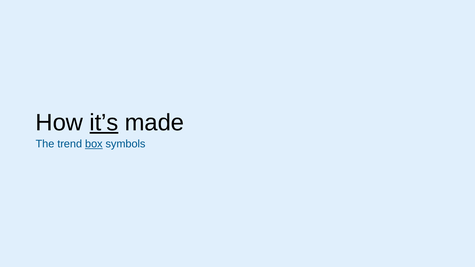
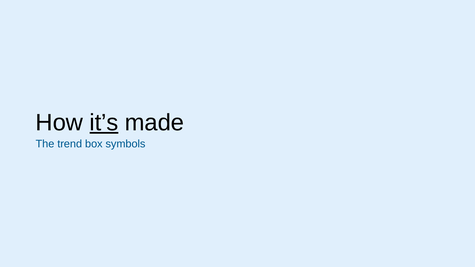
box underline: present -> none (94, 144)
